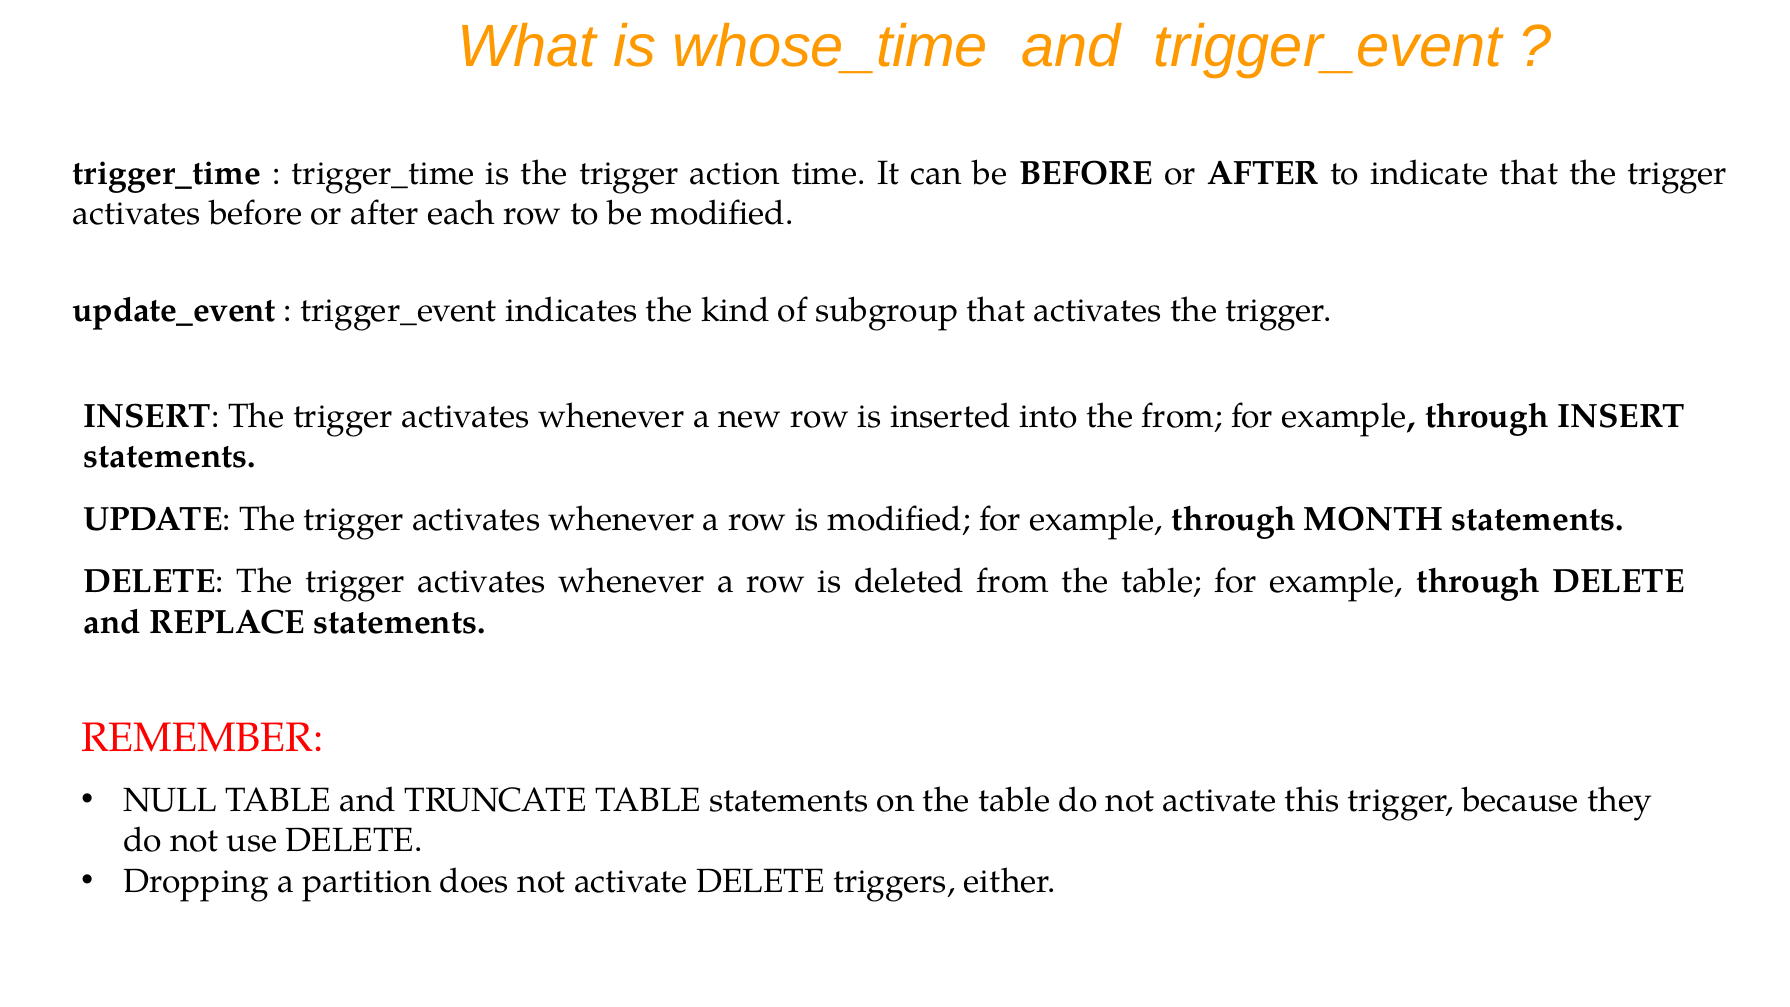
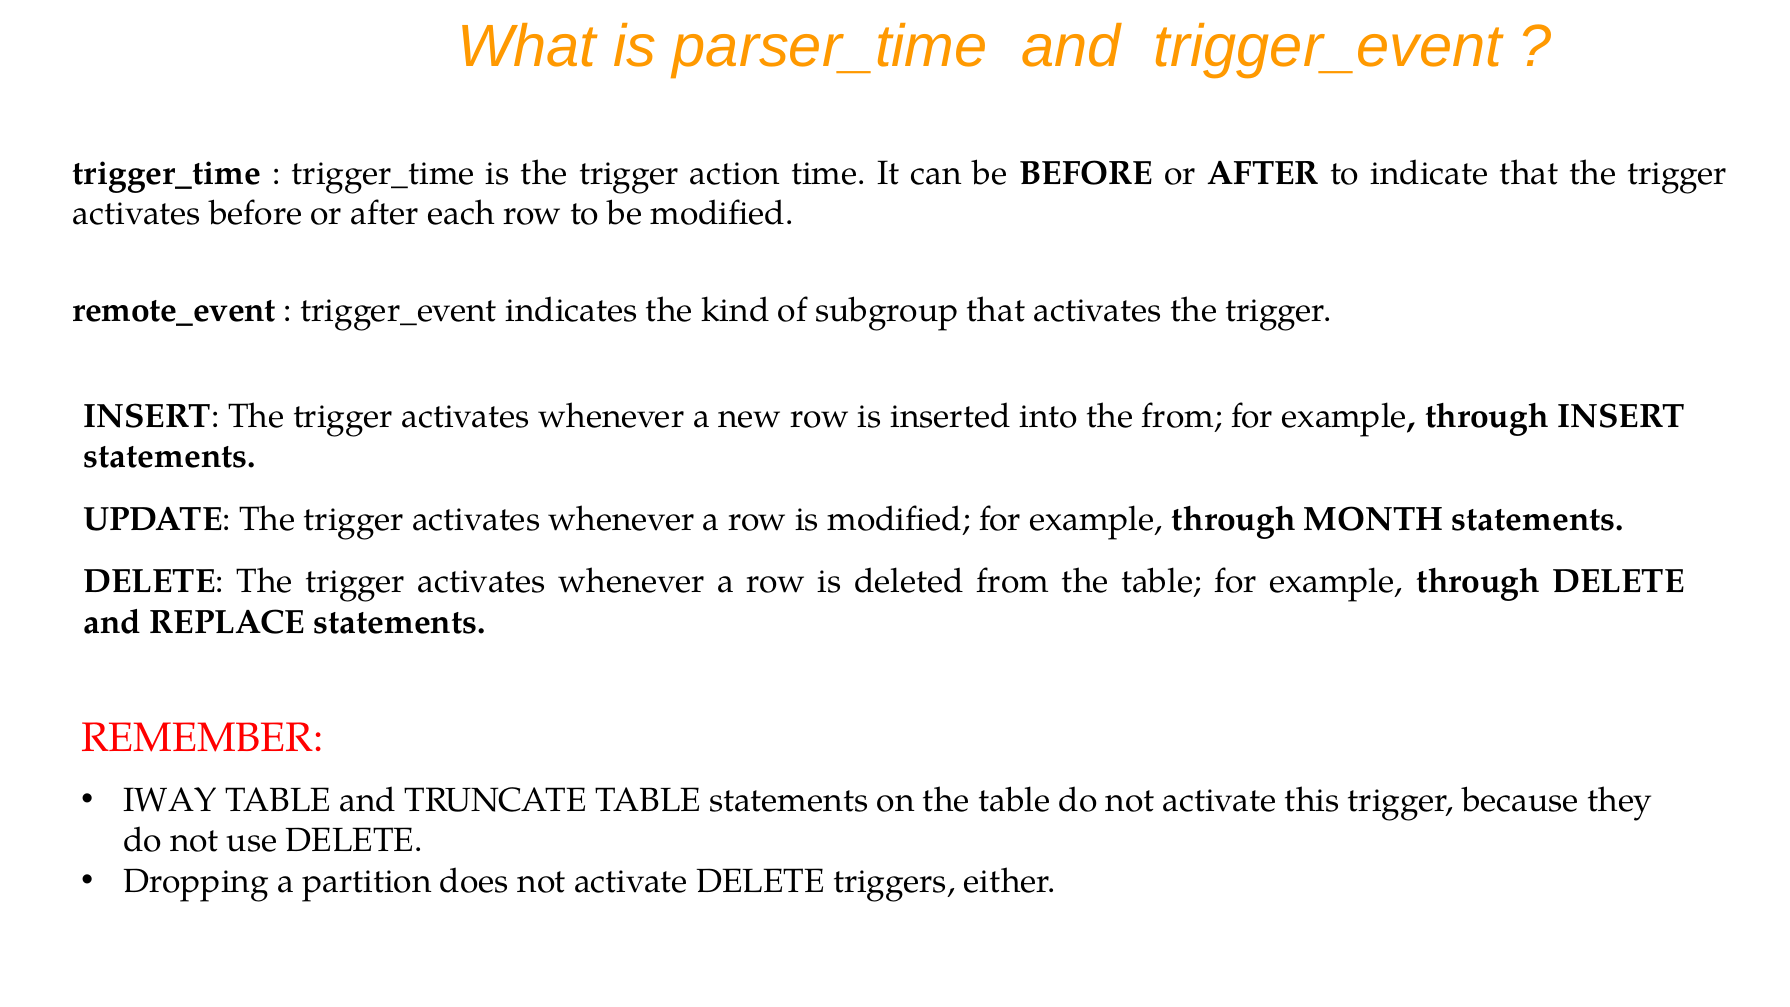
whose_time: whose_time -> parser_time (830, 47)
update_event: update_event -> remote_event (174, 310)
NULL: NULL -> IWAY (170, 800)
